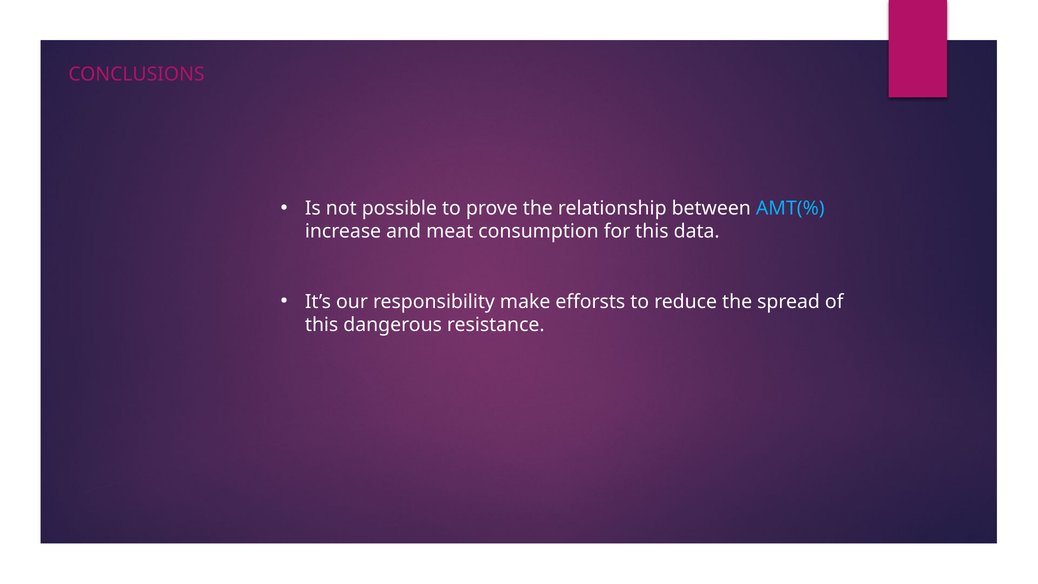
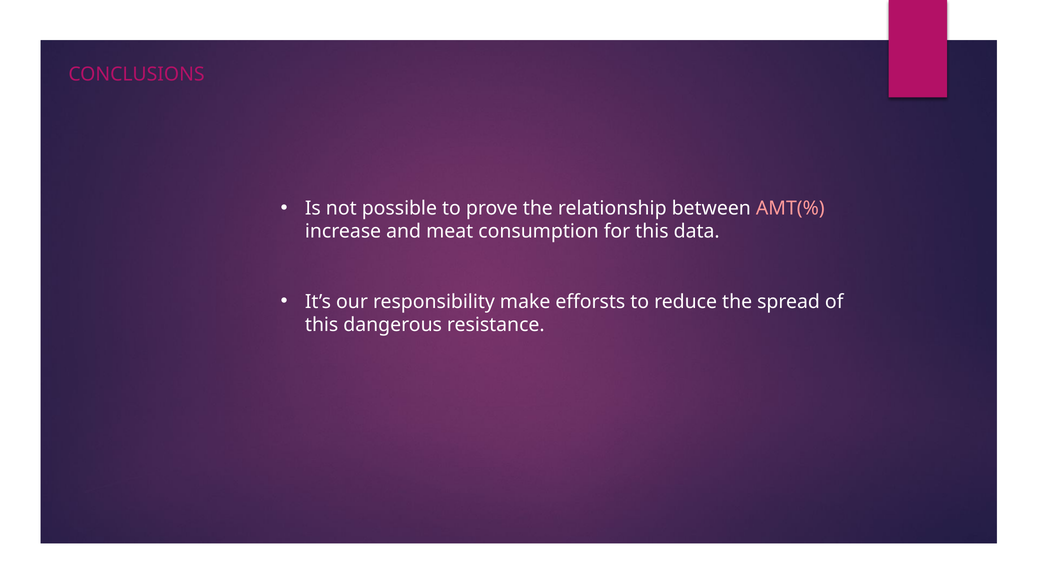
AMT(% colour: light blue -> pink (790, 208)
